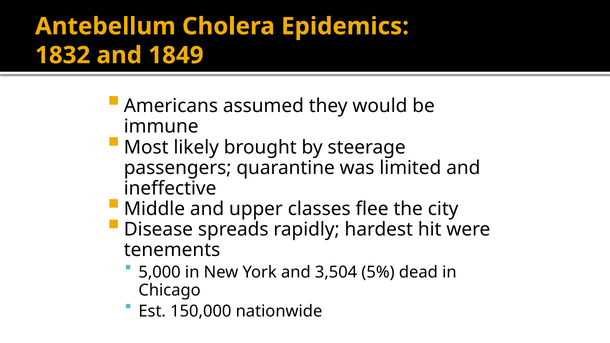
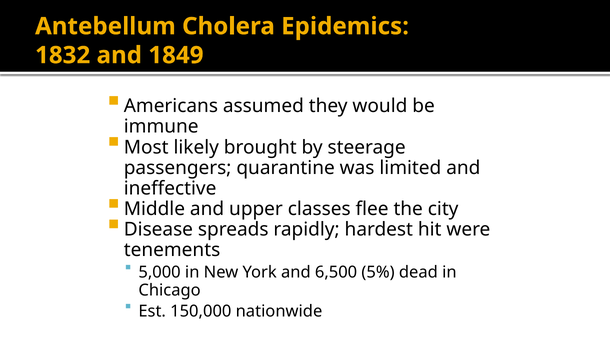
3,504: 3,504 -> 6,500 (336, 272)
